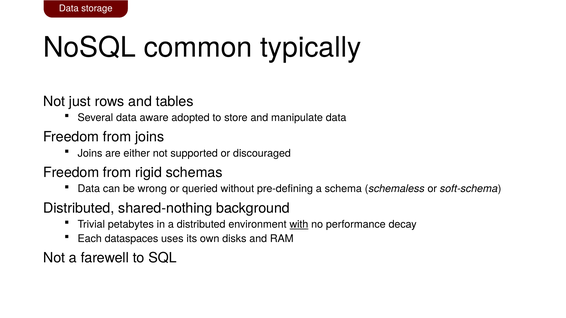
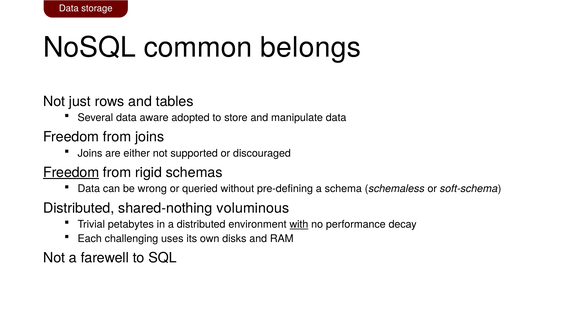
typically: typically -> belongs (311, 48)
Freedom underline: none -> present (71, 173)
background: background -> voluminous (253, 208)
dataspaces: dataspaces -> challenging (131, 239)
